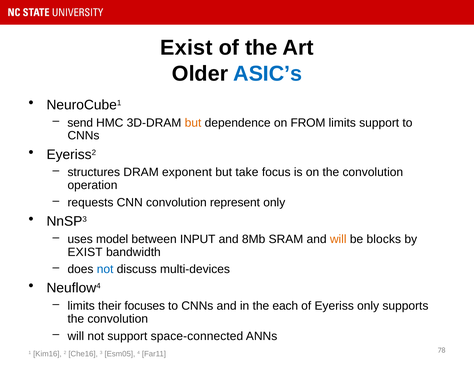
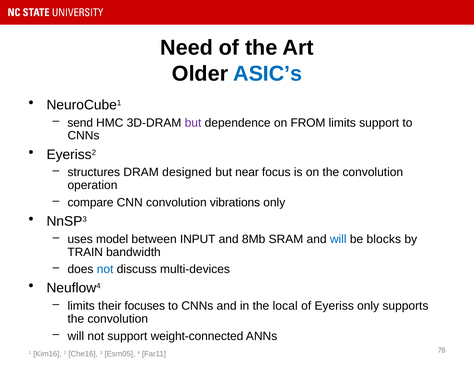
Exist: Exist -> Need (187, 48)
but colour: orange -> purple (193, 122)
exponent: exponent -> designed (187, 172)
take: take -> near (247, 172)
requests: requests -> compare (91, 202)
represent: represent -> vibrations (235, 202)
will colour: orange -> blue (338, 239)
EXIST: EXIST -> TRAIN (85, 252)
each: each -> local (285, 305)
space-connected: space-connected -> weight-connected (197, 335)
